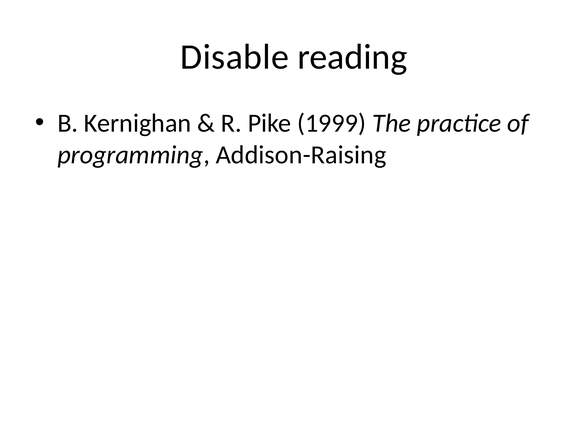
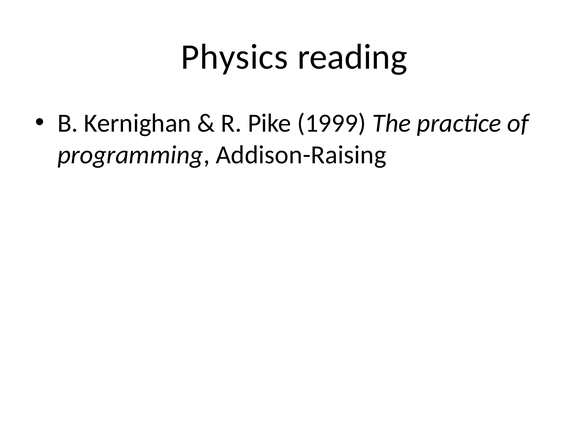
Disable: Disable -> Physics (235, 57)
